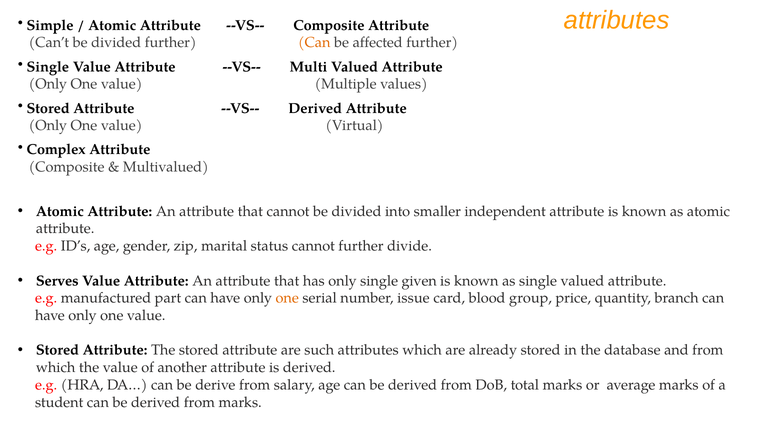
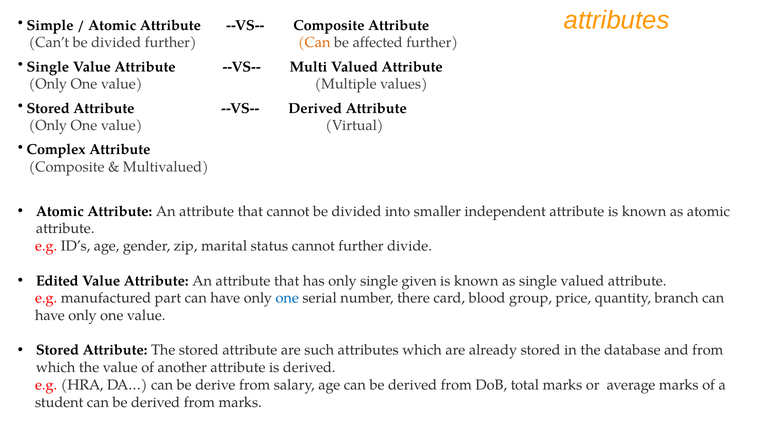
Serves: Serves -> Edited (57, 281)
one colour: orange -> blue (287, 298)
issue: issue -> there (413, 298)
